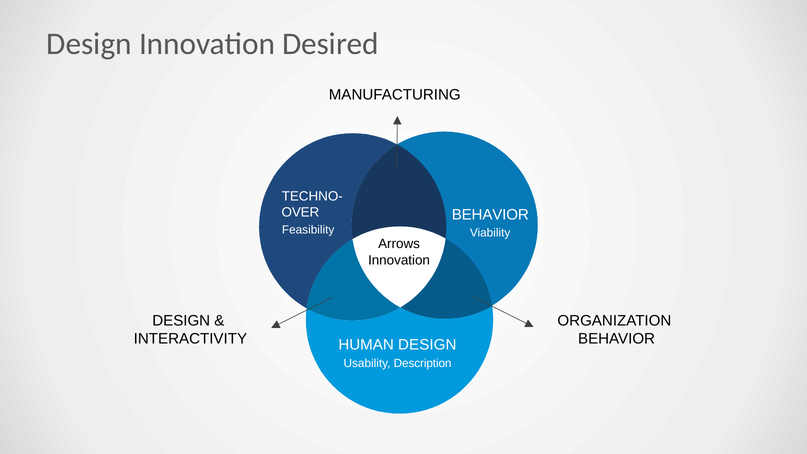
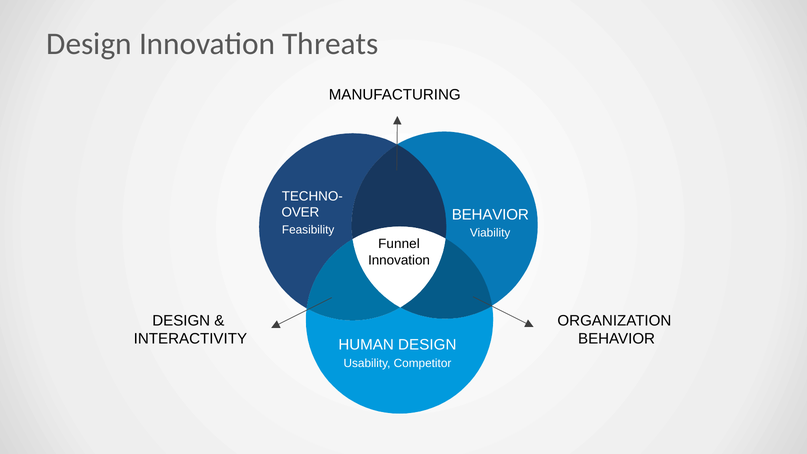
Desired: Desired -> Threats (330, 44)
Arrows: Arrows -> Funnel (399, 244)
Description: Description -> Competitor (423, 363)
